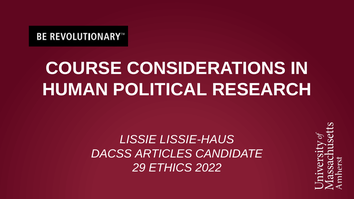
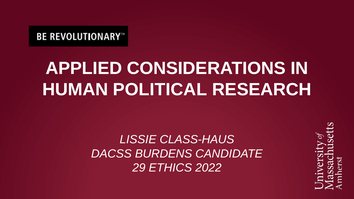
COURSE: COURSE -> APPLIED (84, 68)
LISSIE-HAUS: LISSIE-HAUS -> CLASS-HAUS (197, 140)
ARTICLES: ARTICLES -> BURDENS (164, 154)
